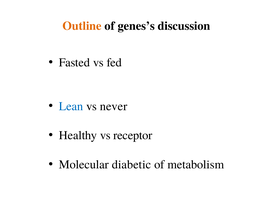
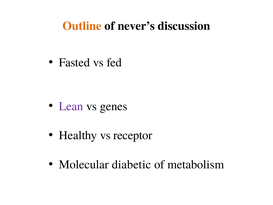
genes’s: genes’s -> never’s (136, 26)
Lean colour: blue -> purple (71, 106)
never: never -> genes (114, 106)
